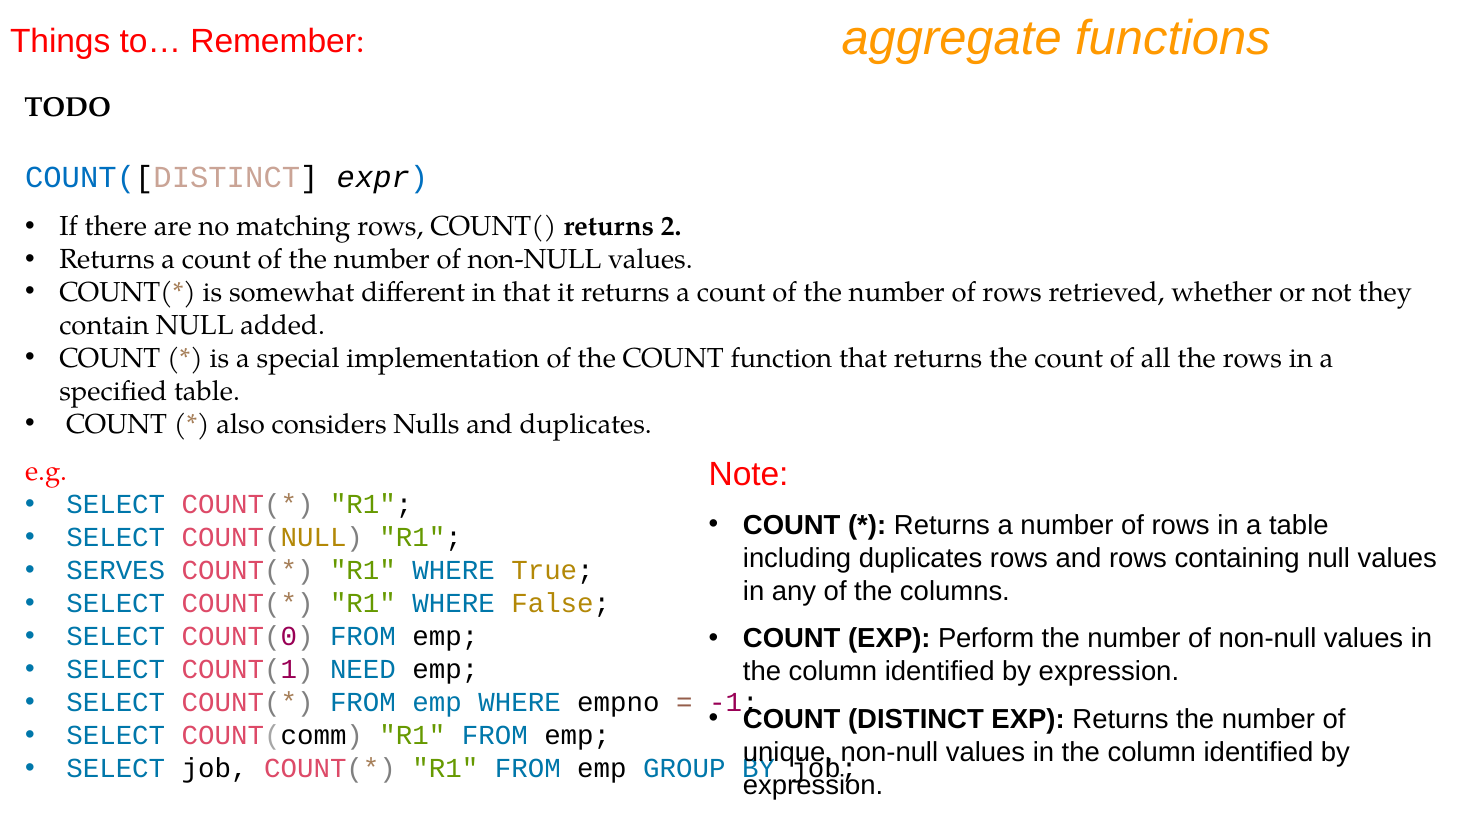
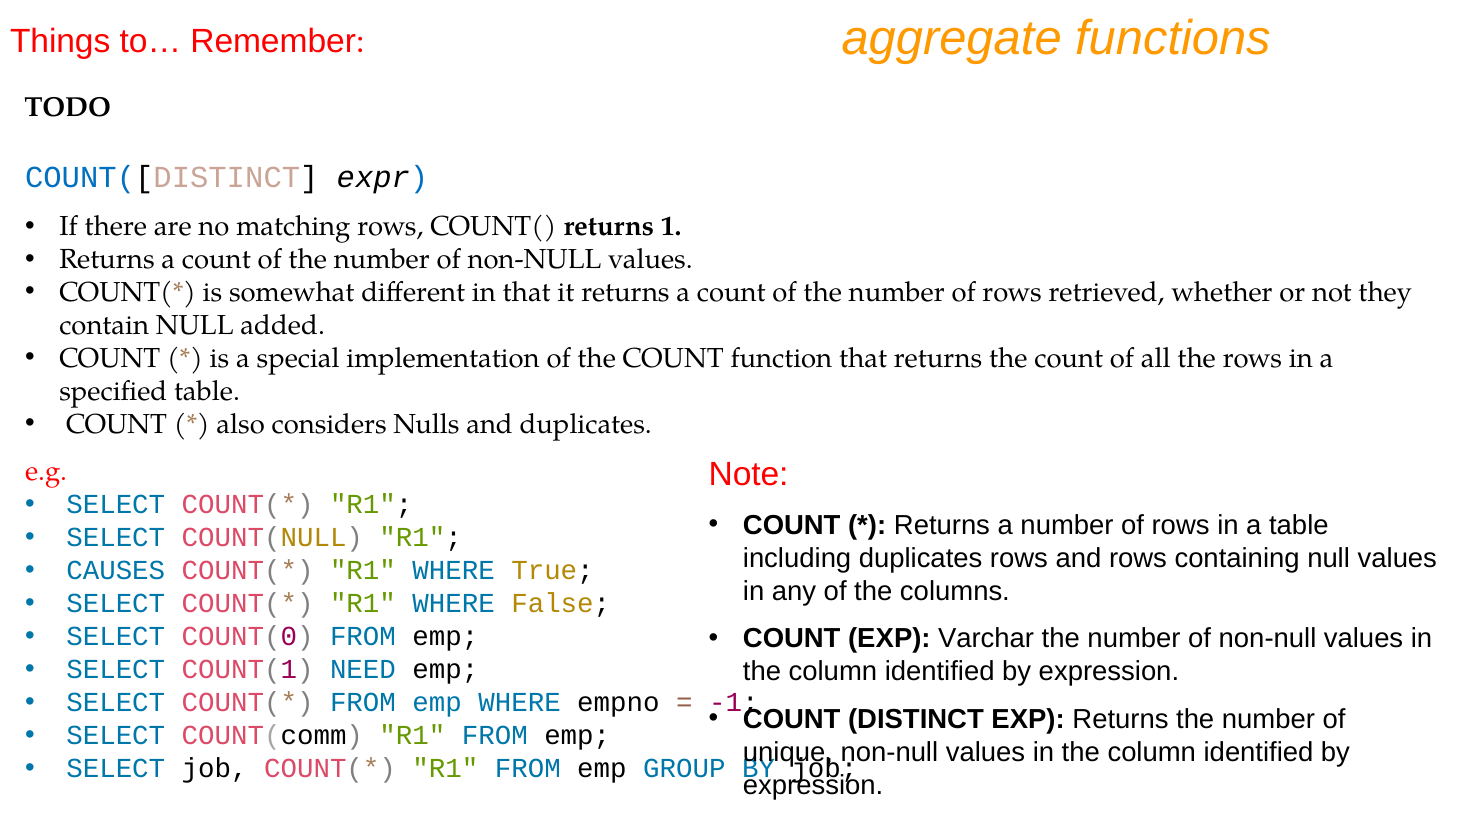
2: 2 -> 1 (671, 226)
SERVES: SERVES -> CAUSES (116, 571)
Perform: Perform -> Varchar (986, 639)
